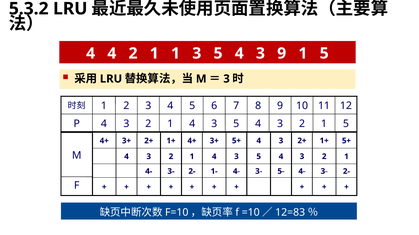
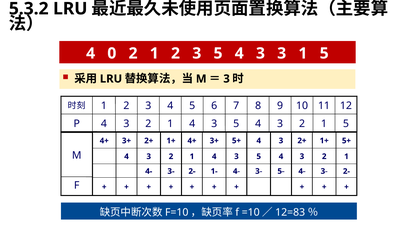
4 4: 4 -> 0 (112, 53)
2 1 1: 1 -> 2 (176, 53)
3 9: 9 -> 3 (282, 53)
